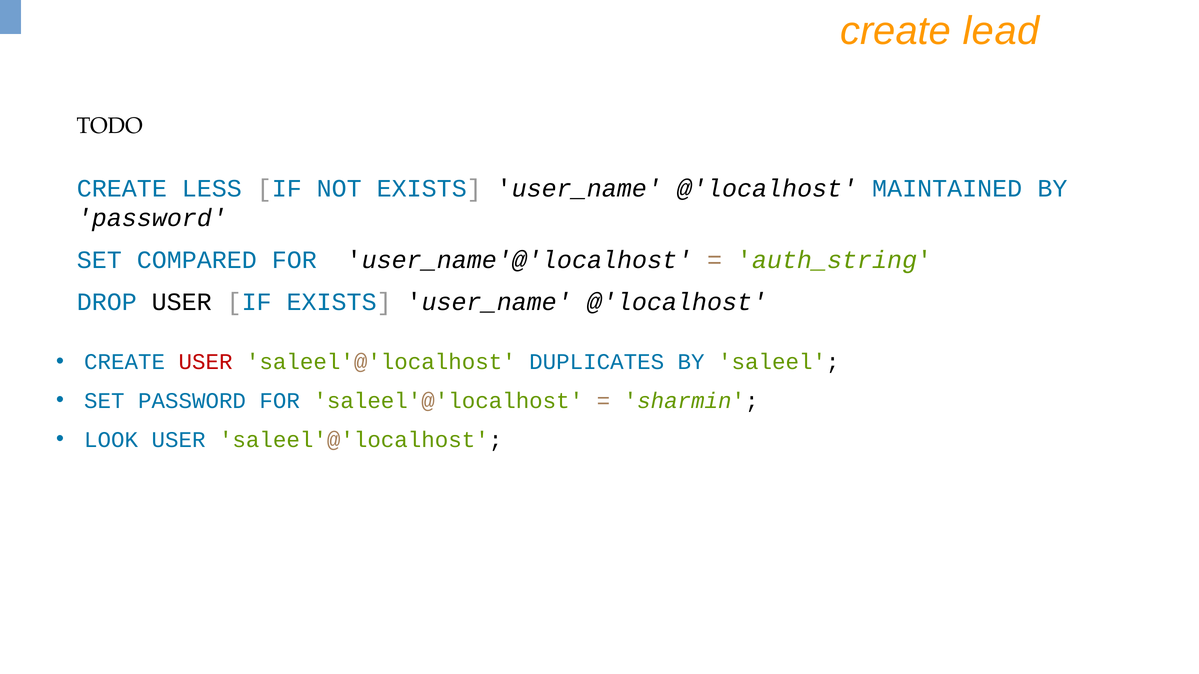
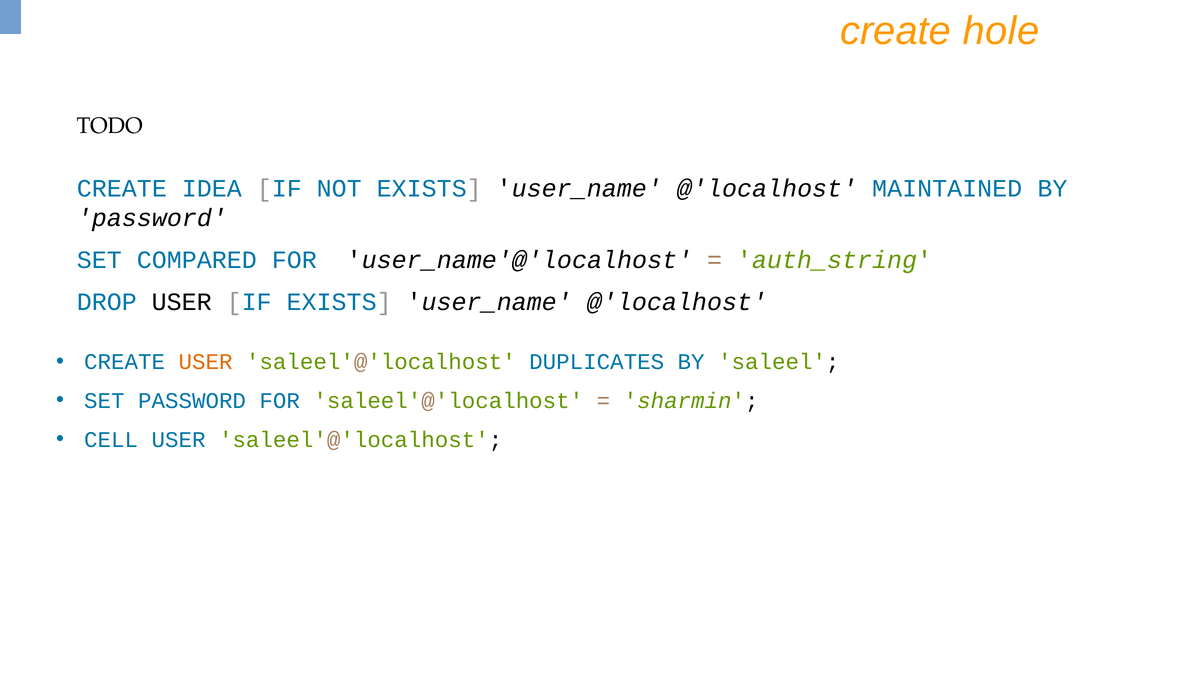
lead: lead -> hole (1001, 31)
LESS: LESS -> IDEA (212, 188)
USER colour: red -> orange (206, 362)
LOOK: LOOK -> CELL (111, 440)
